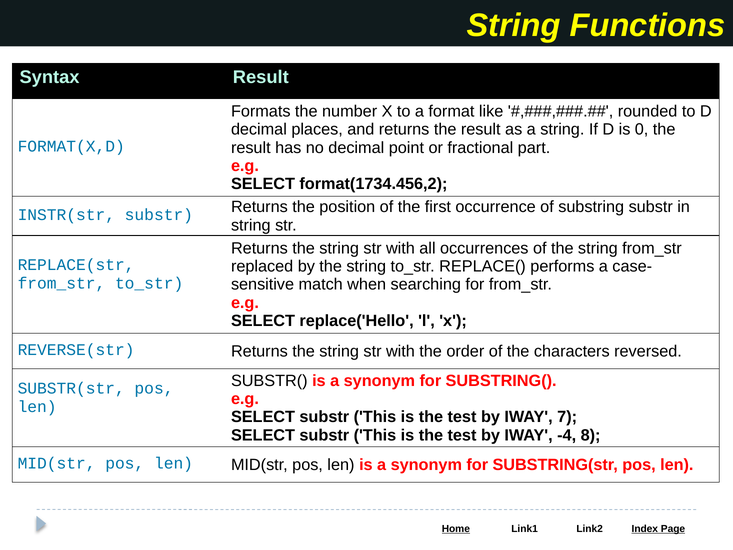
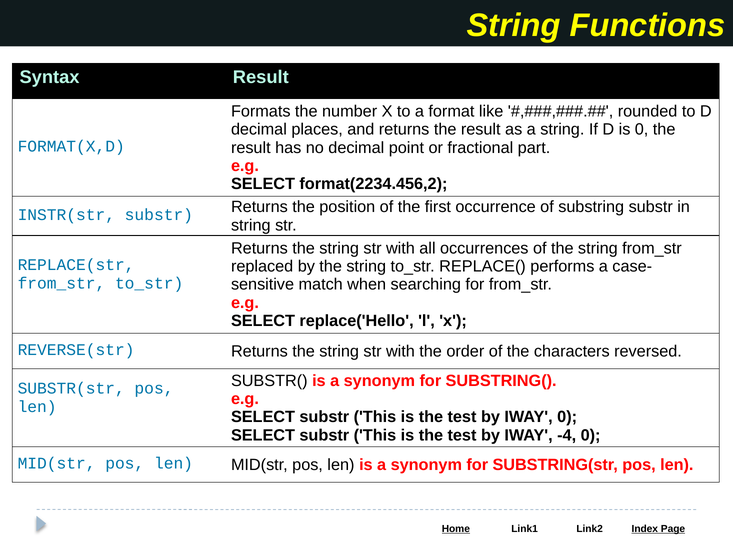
format(1734.456,2: format(1734.456,2 -> format(2234.456,2 (373, 184)
IWAY 7: 7 -> 0 (567, 417)
-4 8: 8 -> 0 (591, 435)
